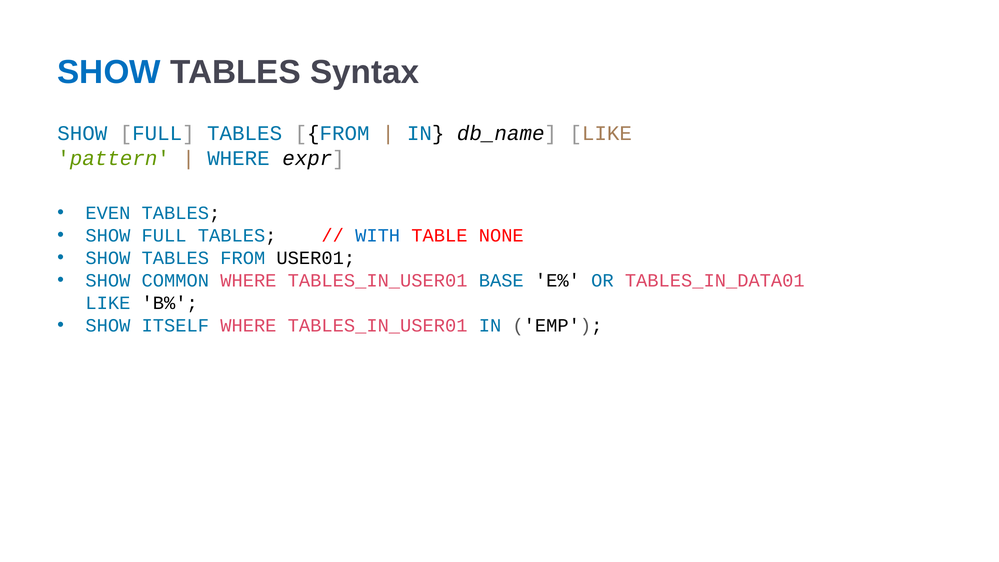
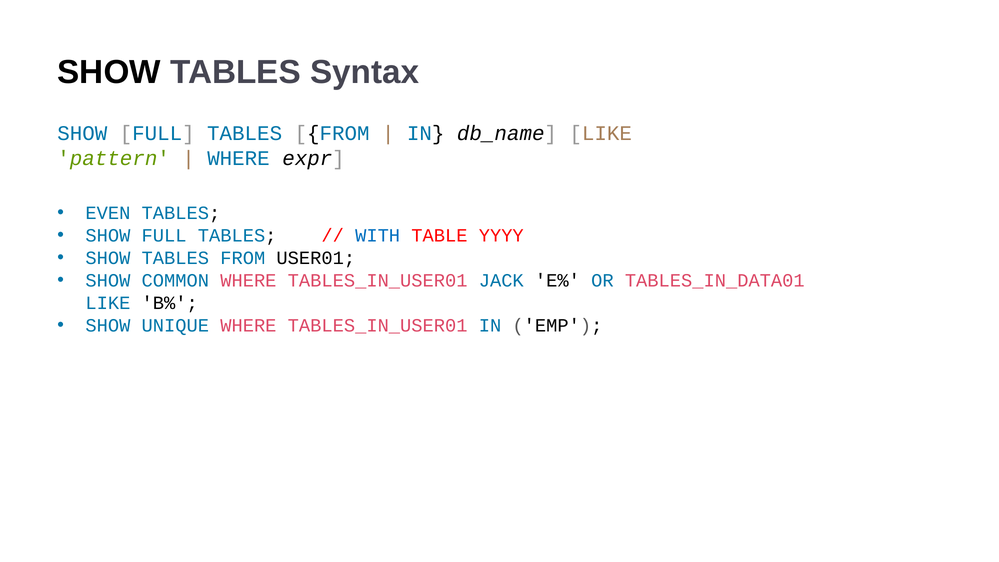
SHOW colour: blue -> black (109, 72)
NONE: NONE -> YYYY (501, 236)
BASE: BASE -> JACK (501, 280)
ITSELF: ITSELF -> UNIQUE (175, 325)
